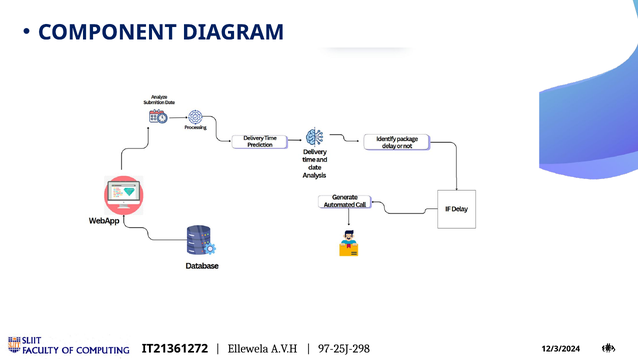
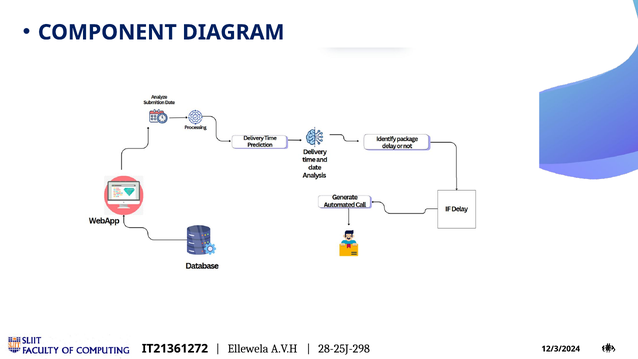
97-25J-298: 97-25J-298 -> 28-25J-298 (344, 348)
